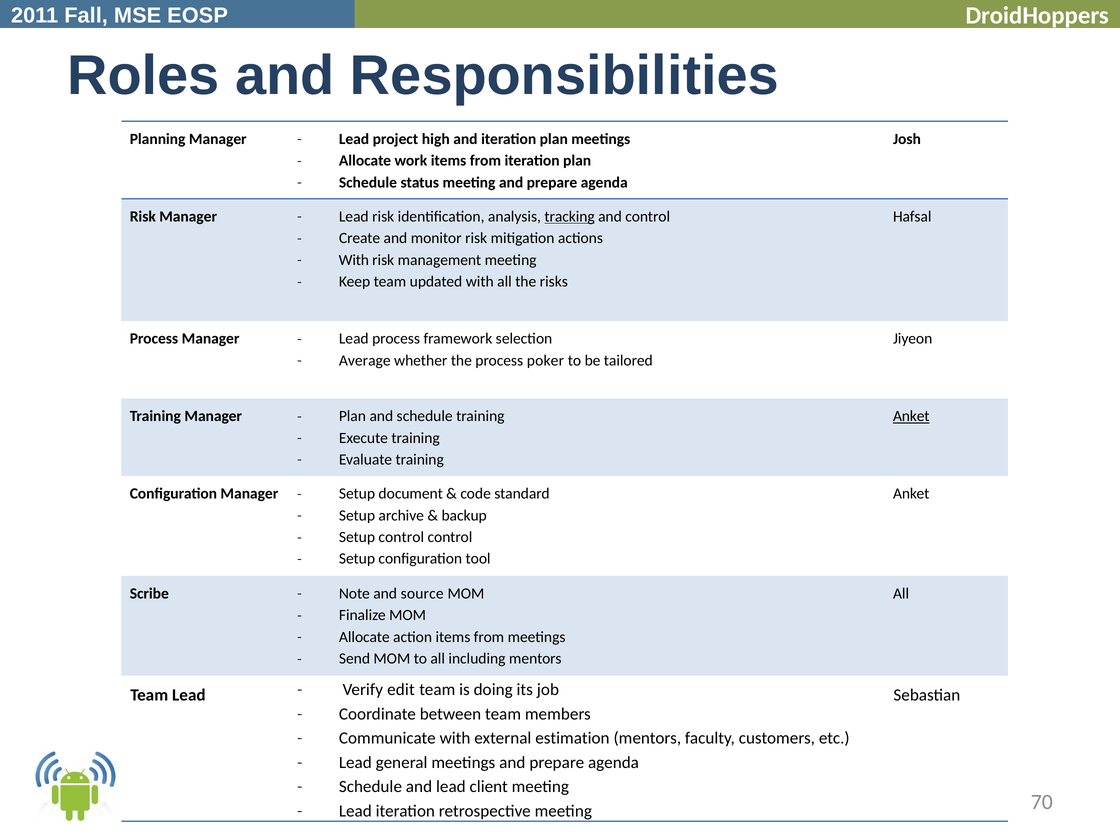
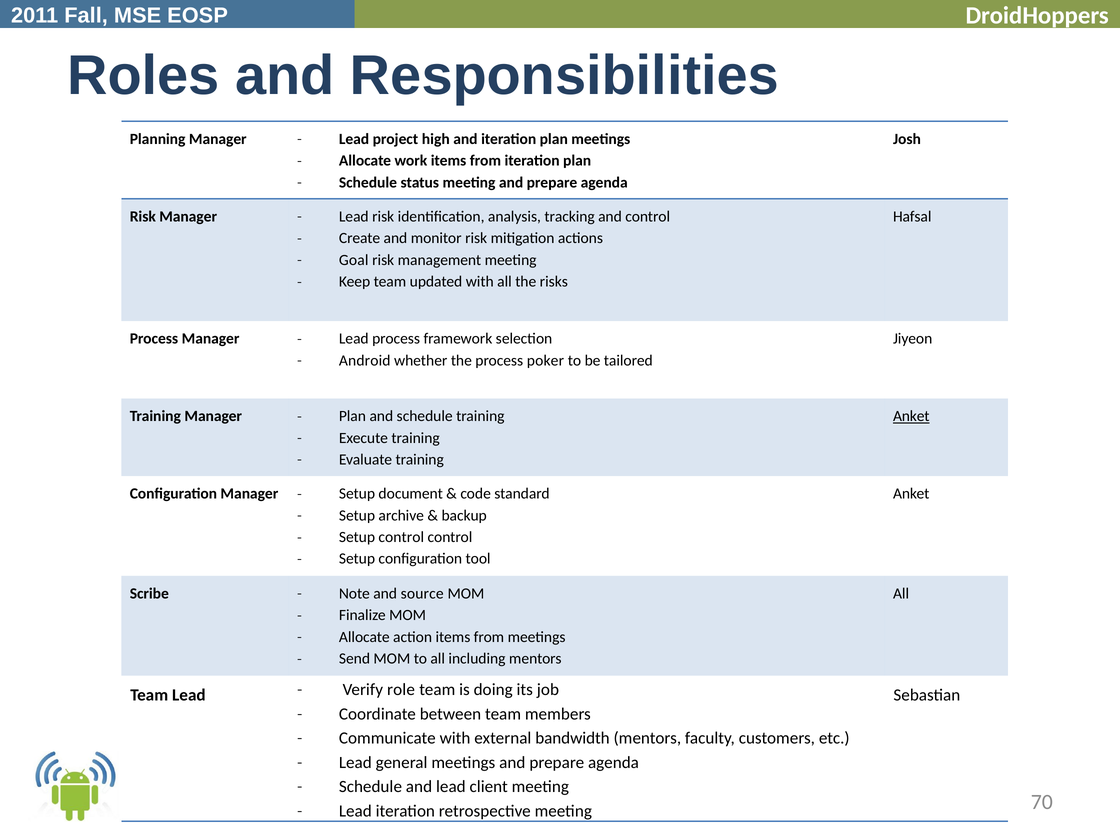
tracking underline: present -> none (570, 217)
With: With -> Goal (354, 260)
Average: Average -> Android (365, 360)
edit: edit -> role (401, 690)
estimation: estimation -> bandwidth (572, 738)
